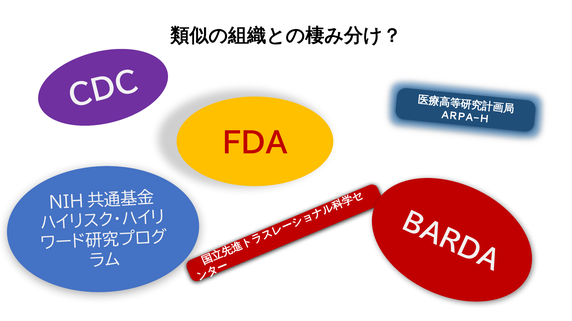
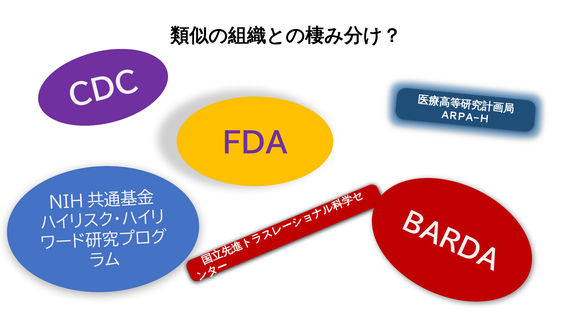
FDA colour: red -> purple (255, 144)
